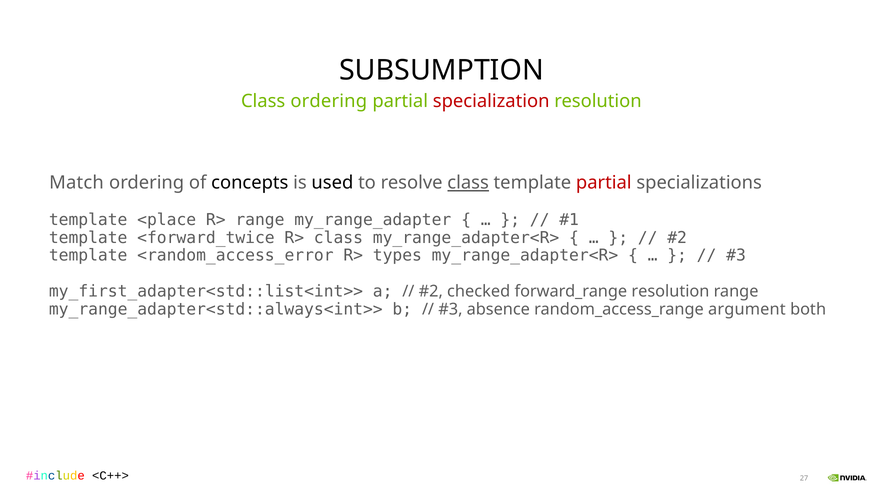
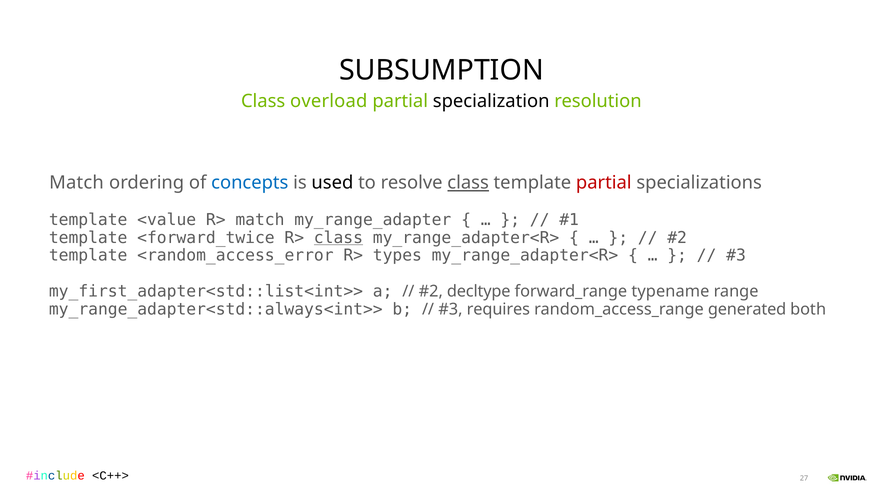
Class ordering: ordering -> overload (329, 101)
specialization colour: red -> black (491, 101)
concepts colour: black -> blue (250, 183)
<place: <place -> <value (167, 220)
R> range: range -> match (260, 220)
class underline: none -> present (338, 238)
checked: checked -> decltype (479, 291)
forward_range resolution: resolution -> typename (670, 291)
absence: absence -> requires (498, 309)
argument: argument -> generated (747, 309)
